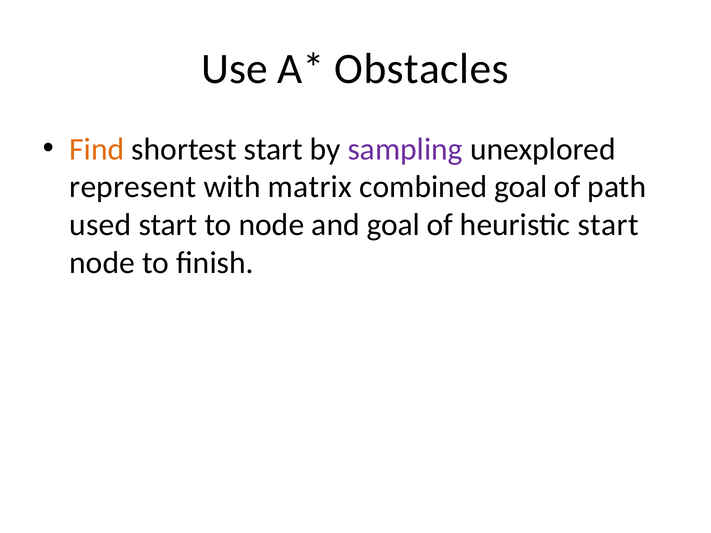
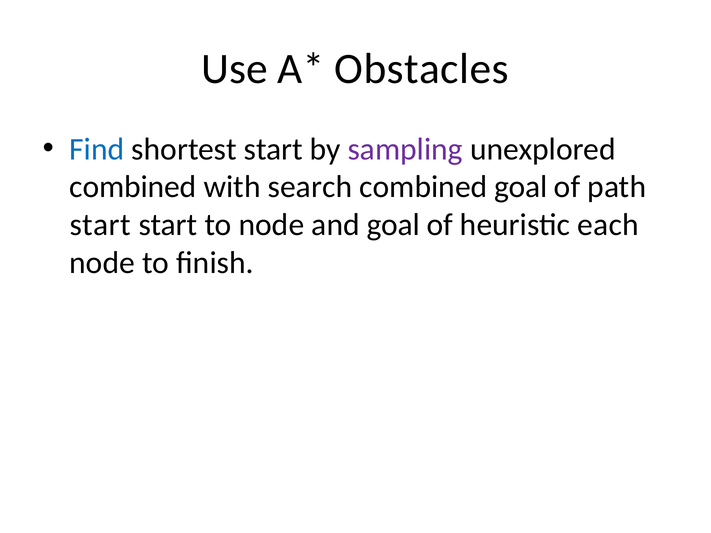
Find colour: orange -> blue (97, 149)
represent: represent -> combined (133, 187)
matrix: matrix -> search (310, 187)
used: used -> start (100, 225)
heuristic start: start -> each (608, 225)
